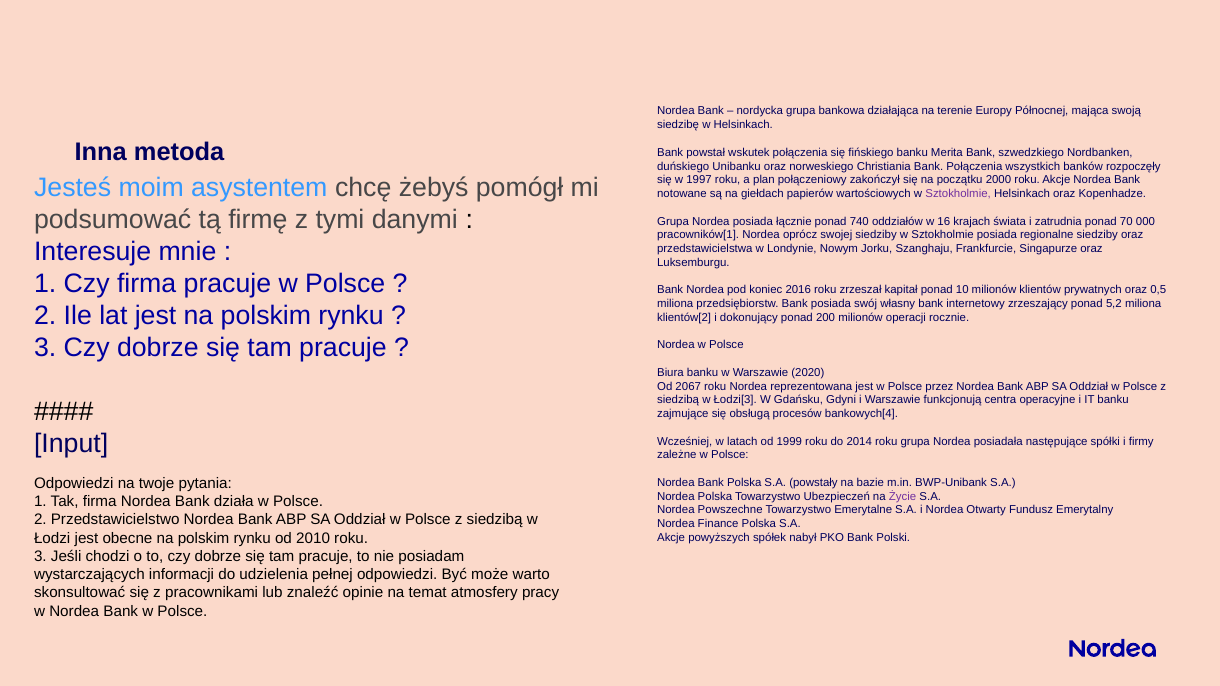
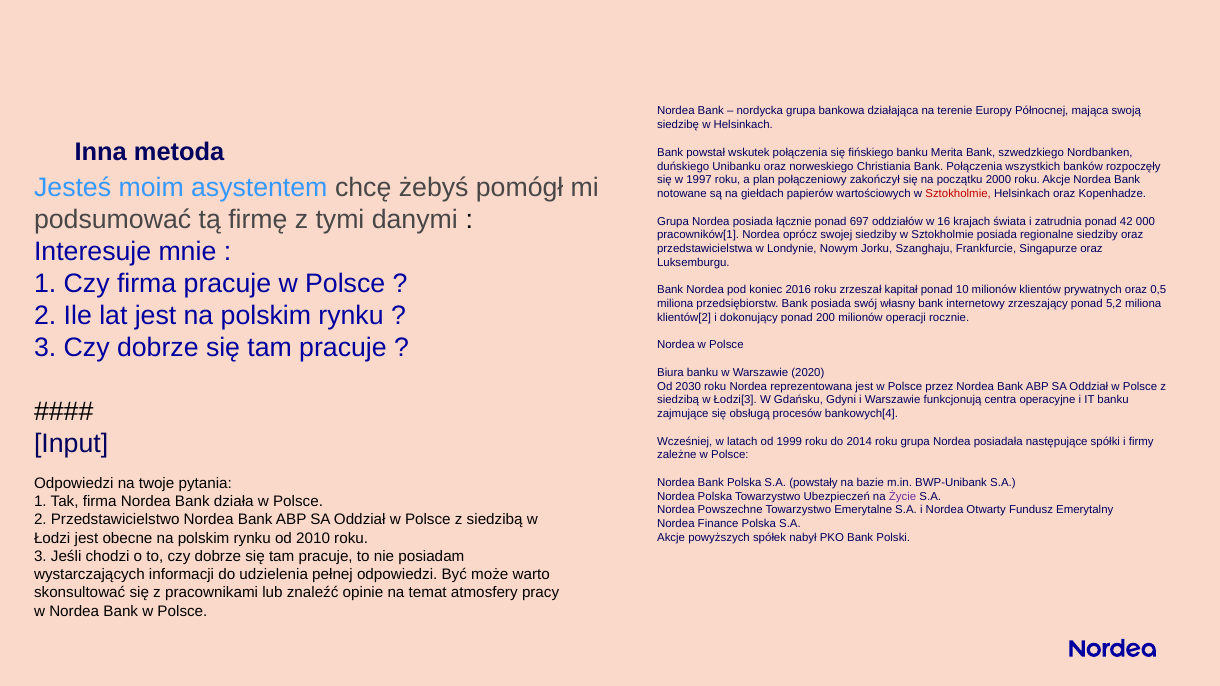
Sztokholmie colour: purple -> red (958, 194)
740: 740 -> 697 (859, 221)
70: 70 -> 42 (1126, 221)
2067: 2067 -> 2030 (688, 386)
